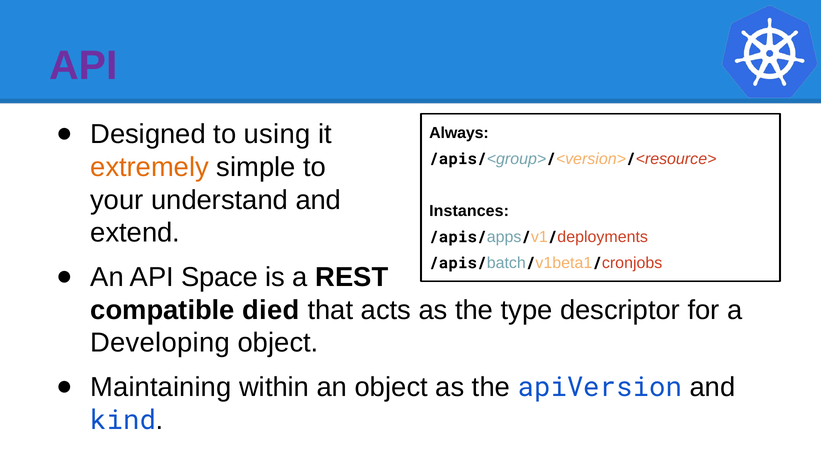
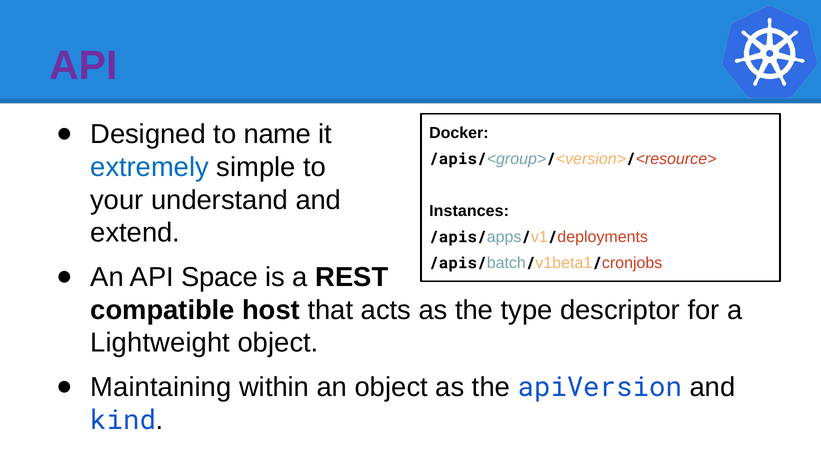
using: using -> name (277, 134)
Always: Always -> Docker (459, 133)
extremely colour: orange -> blue (150, 167)
died: died -> host (271, 310)
Developing: Developing -> Lightweight (160, 343)
